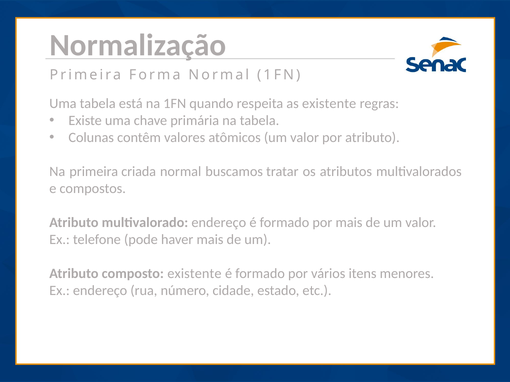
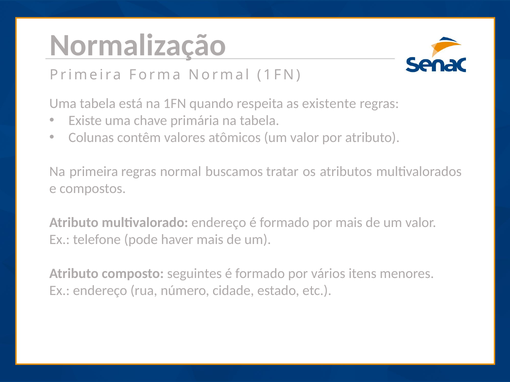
primeira criada: criada -> regras (139, 172)
composto existente: existente -> seguintes (194, 274)
